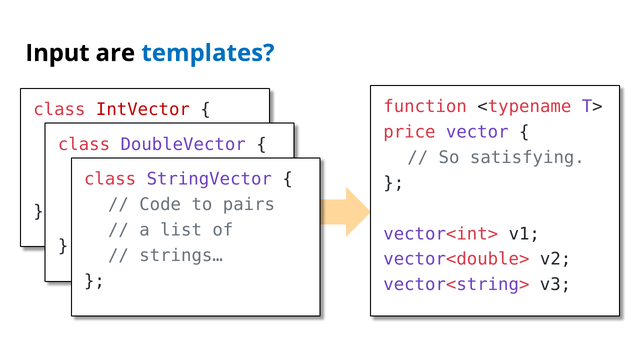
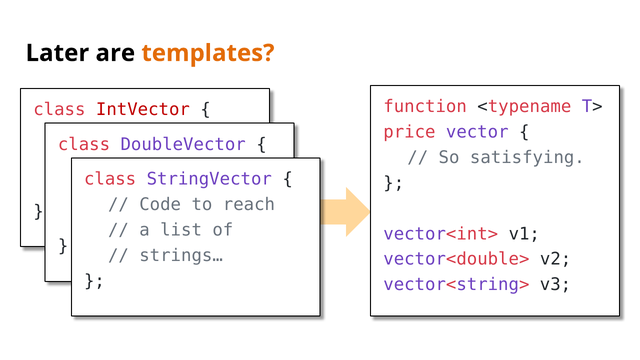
Input: Input -> Later (57, 53)
templates colour: blue -> orange (208, 53)
pairs: pairs -> reach (249, 205)
